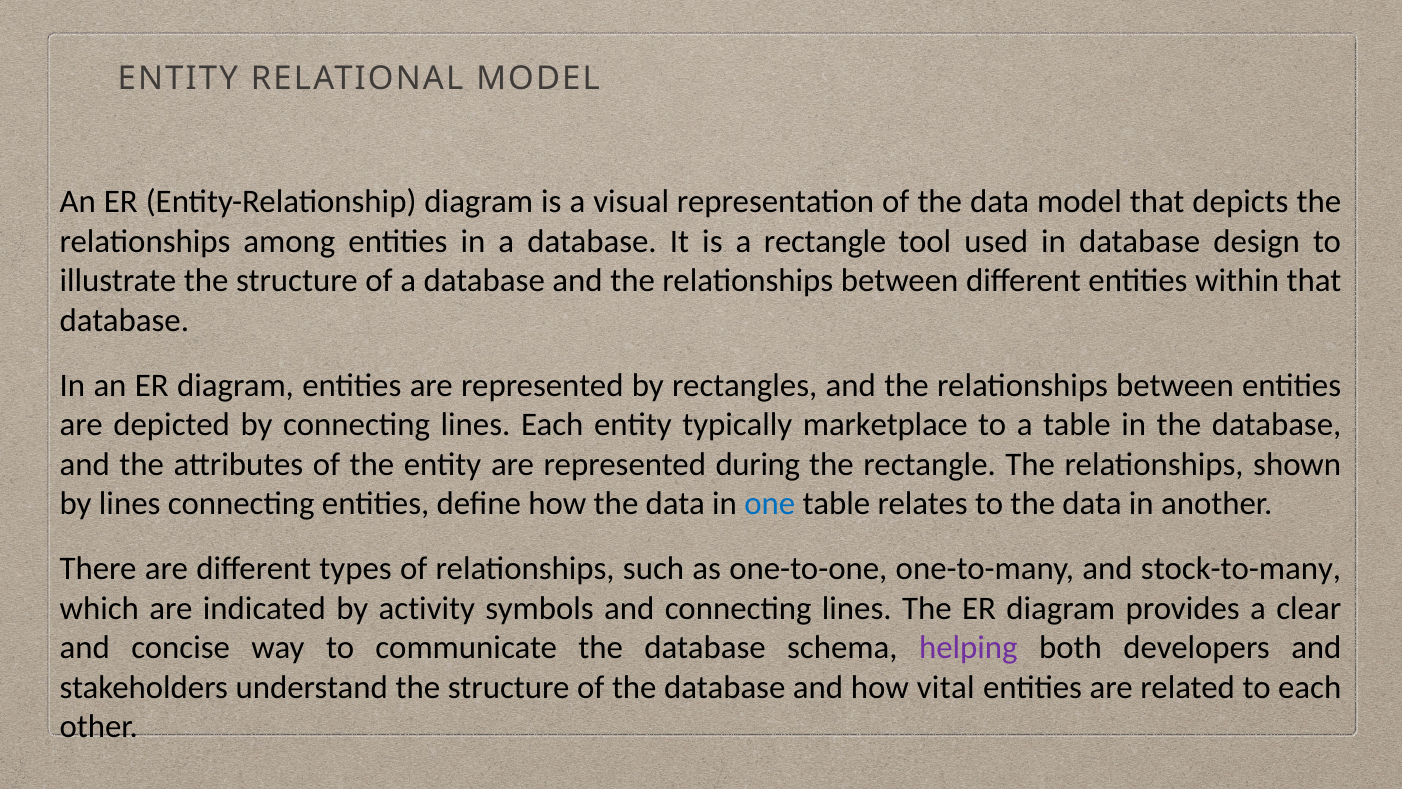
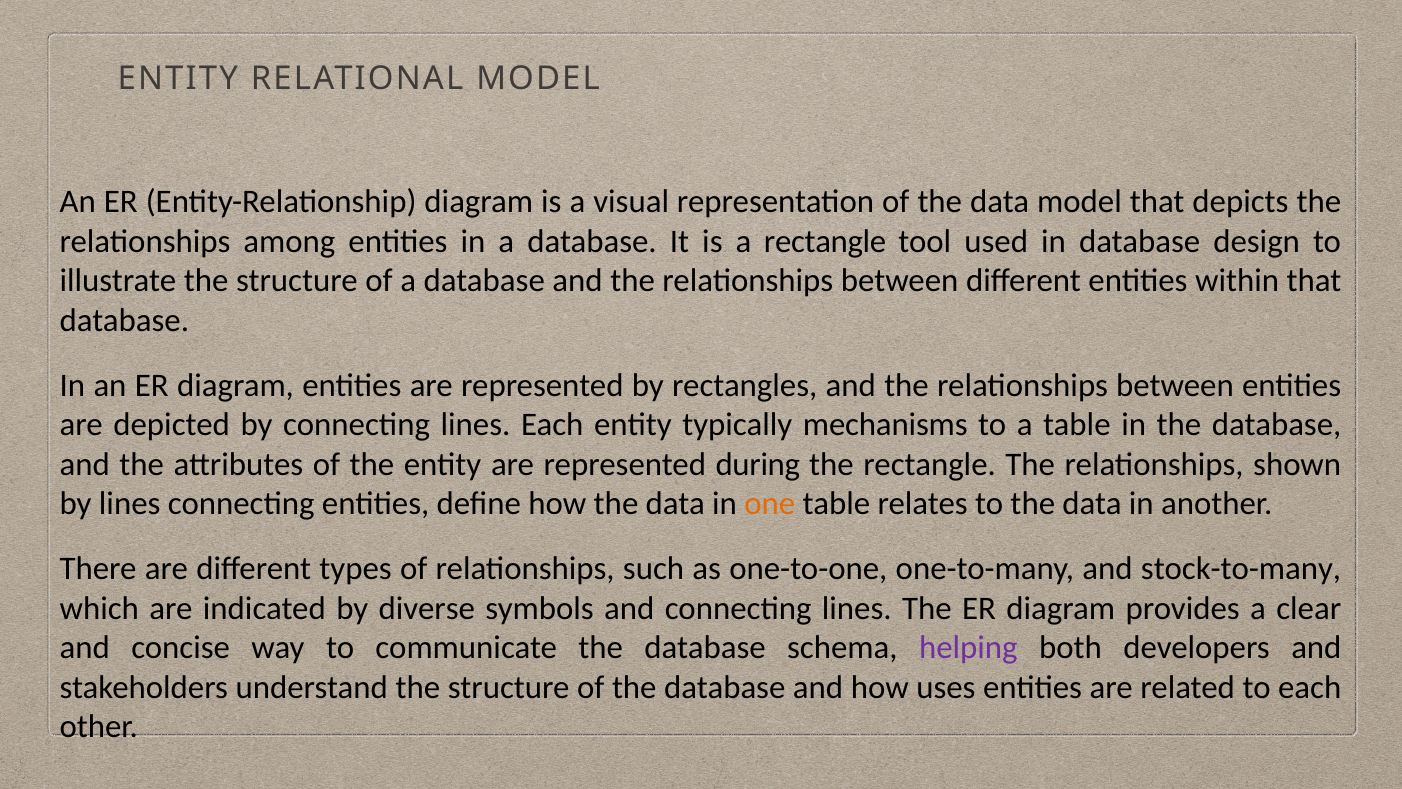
marketplace: marketplace -> mechanisms (885, 425)
one colour: blue -> orange (770, 504)
activity: activity -> diverse (427, 608)
vital: vital -> uses (946, 687)
